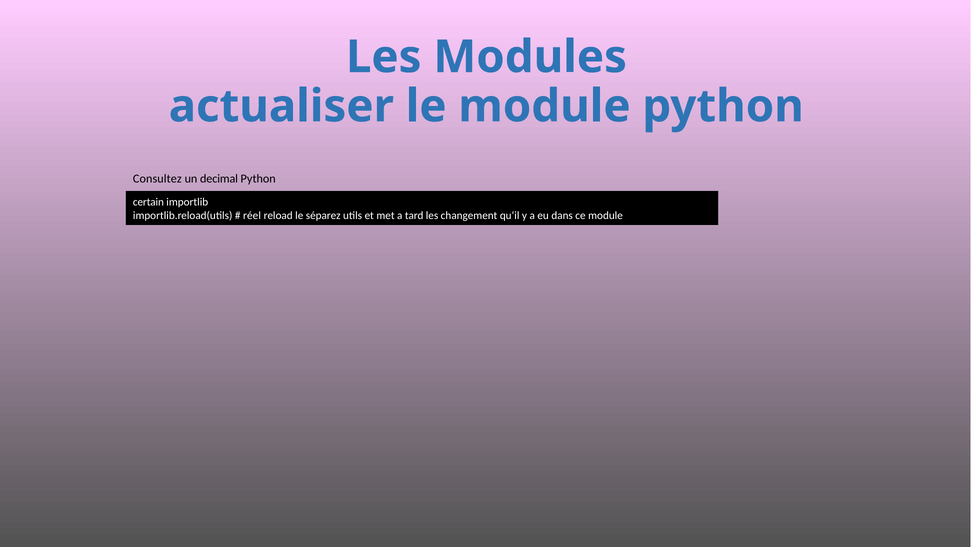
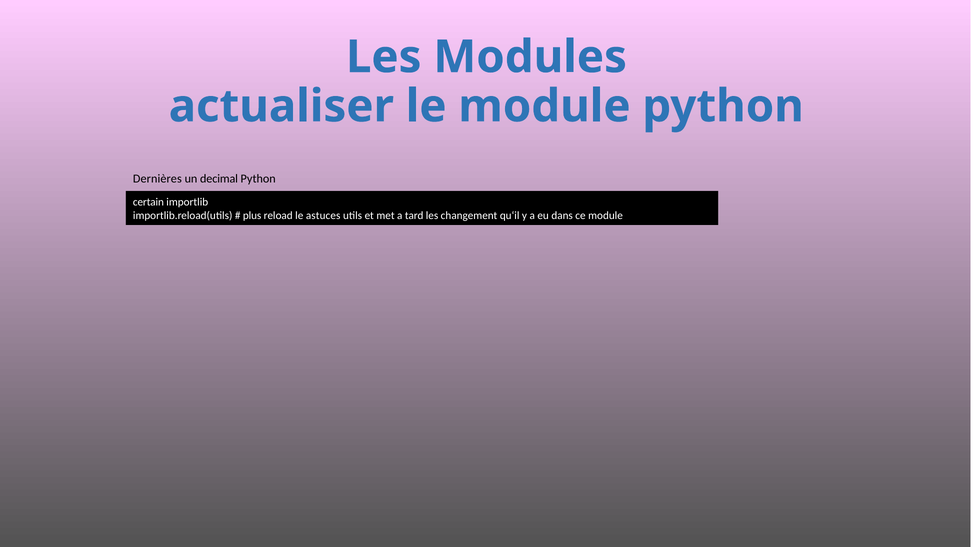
Consultez: Consultez -> Dernières (157, 179)
réel: réel -> plus (252, 216)
séparez: séparez -> astuces (323, 216)
